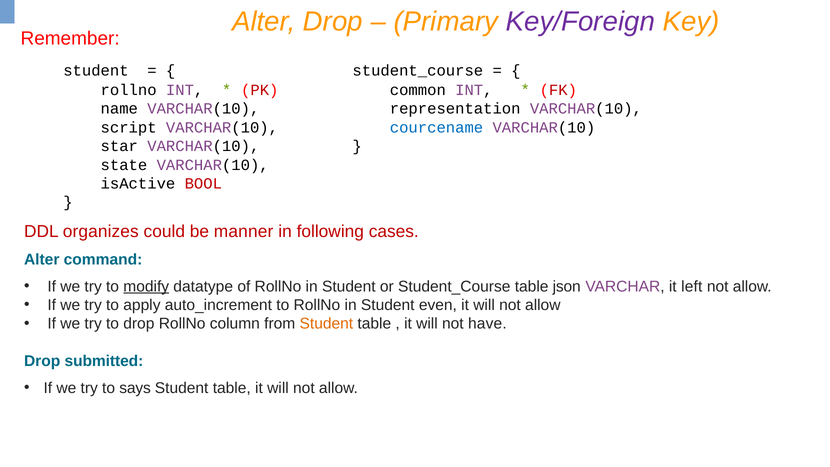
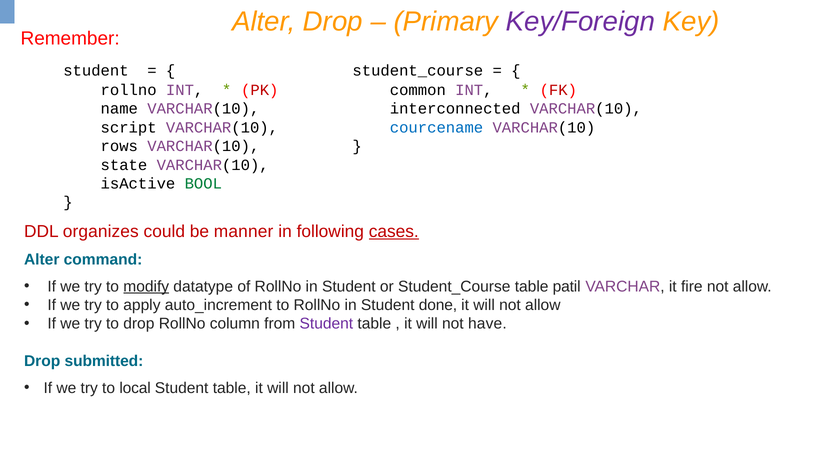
representation: representation -> interconnected (455, 109)
star: star -> rows (119, 146)
BOOL colour: red -> green (203, 183)
cases underline: none -> present (394, 231)
json: json -> patil (567, 286)
left: left -> fire (692, 286)
even: even -> done (438, 305)
Student colour: orange -> purple (326, 324)
says: says -> local (135, 388)
